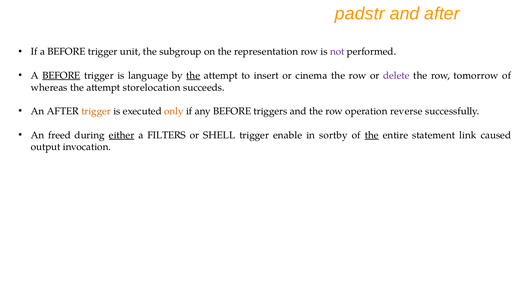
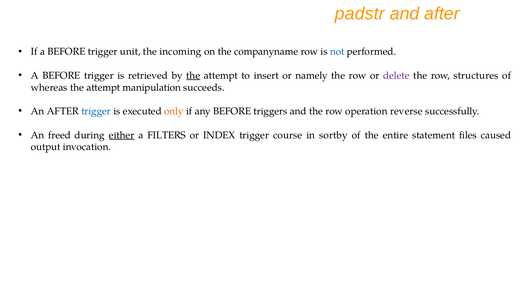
subgroup: subgroup -> incoming (180, 52)
representation: representation -> companyname (266, 52)
not colour: purple -> blue (337, 52)
BEFORE underline: present -> none (61, 76)
language: language -> retrieved (148, 76)
cinema: cinema -> namely (312, 76)
tomorrow: tomorrow -> structures (476, 76)
storelocation: storelocation -> manipulation (152, 87)
trigger colour: orange -> blue (96, 111)
SHELL: SHELL -> INDEX (219, 135)
enable: enable -> course (288, 135)
the underline: present -> none (372, 135)
link: link -> files (468, 135)
